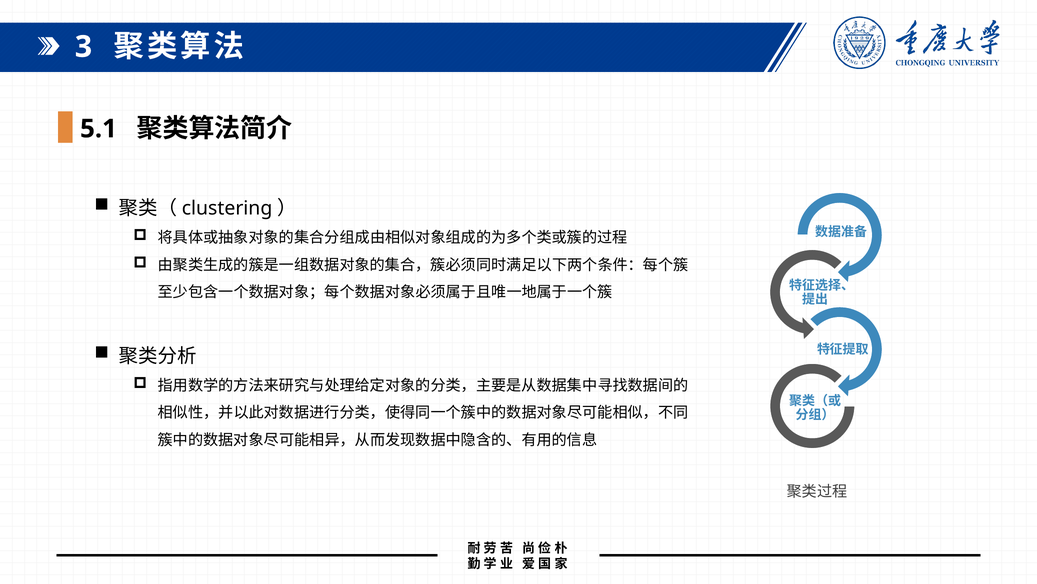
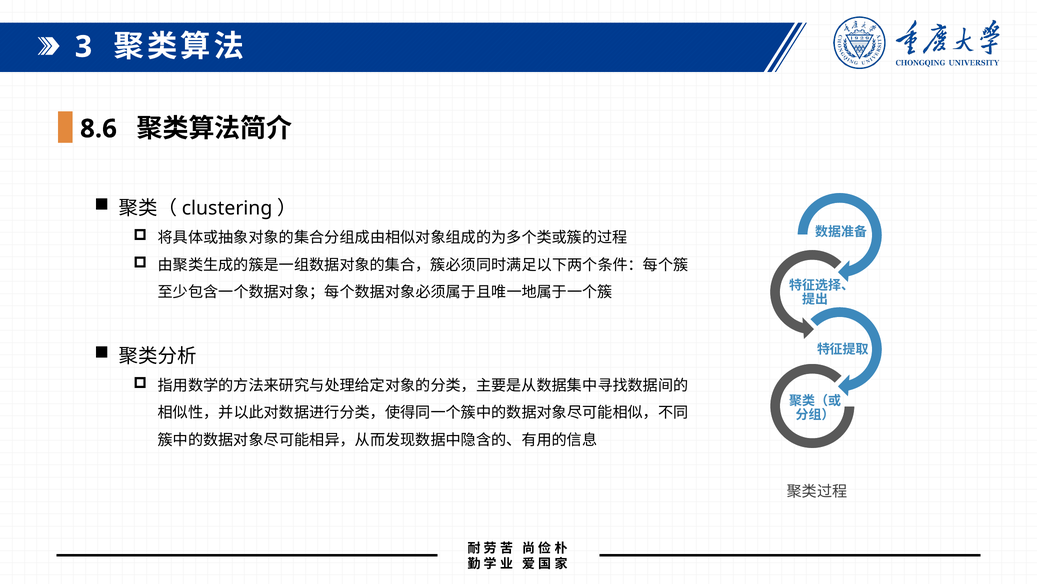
5.1: 5.1 -> 8.6 (98, 129)
